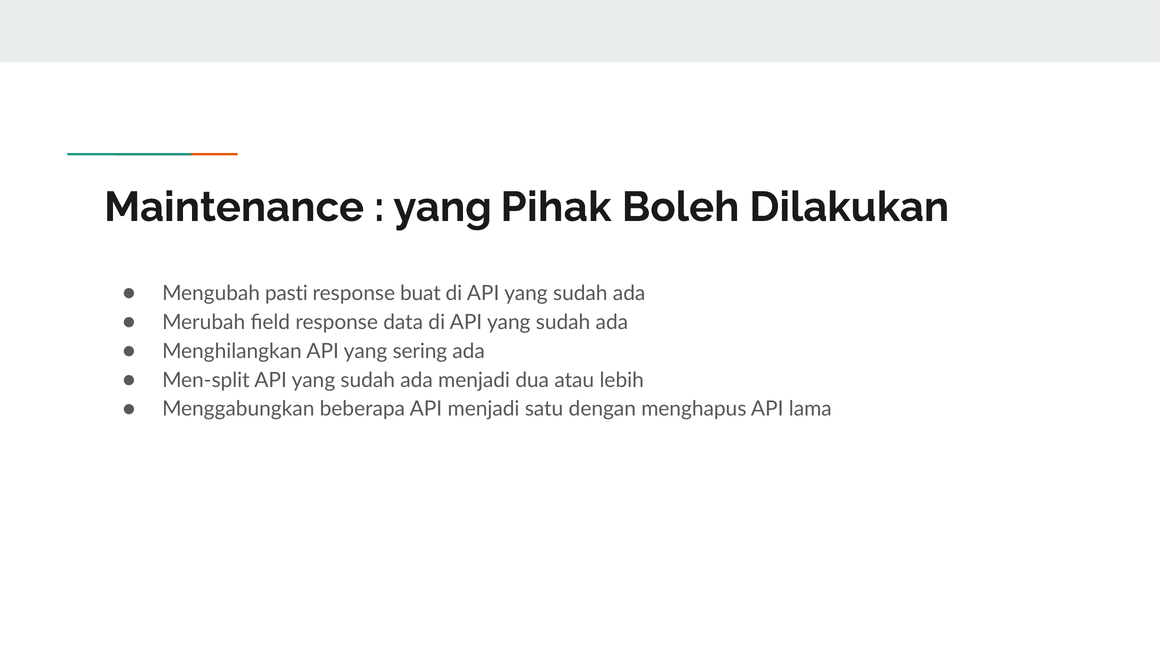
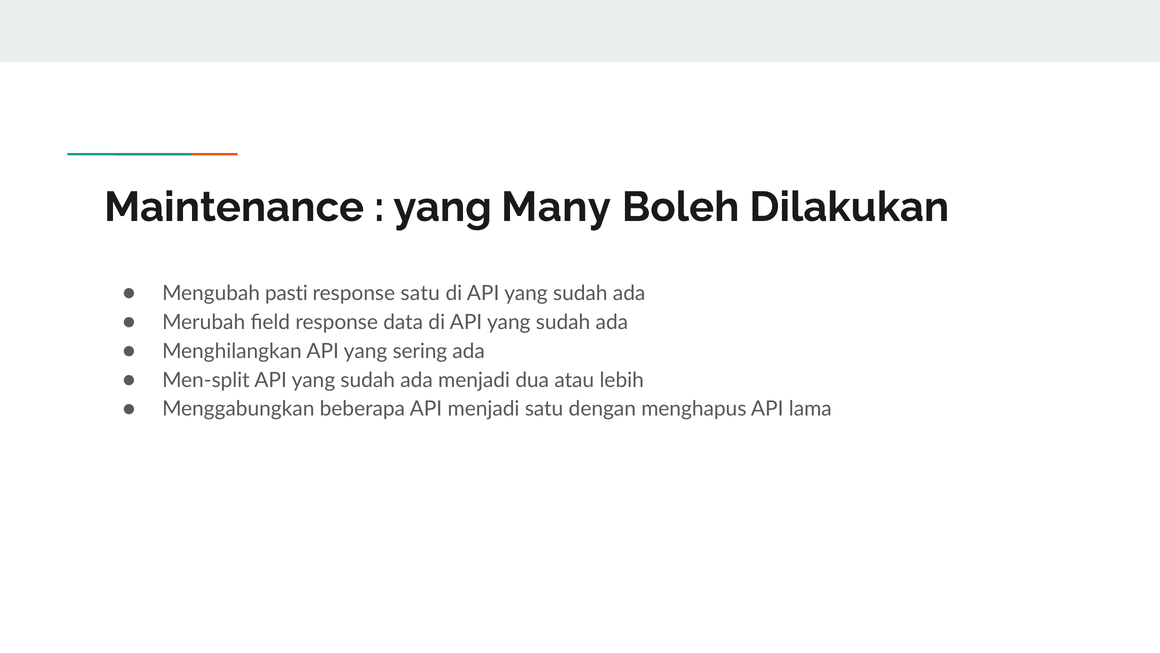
Pihak: Pihak -> Many (556, 207)
response buat: buat -> satu (420, 293)
